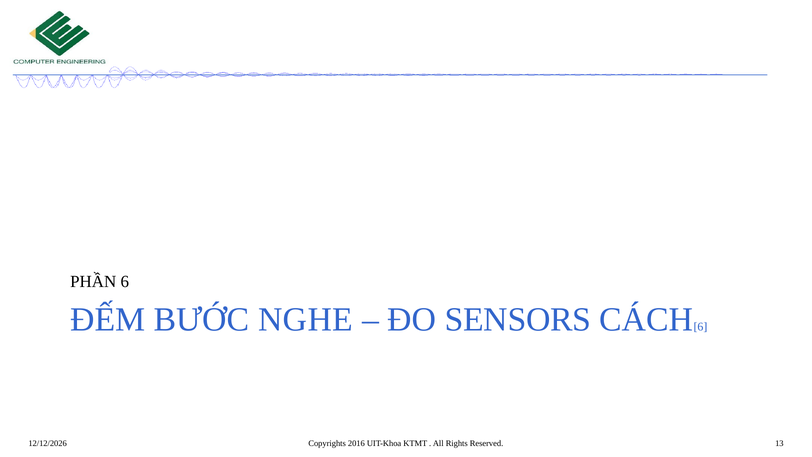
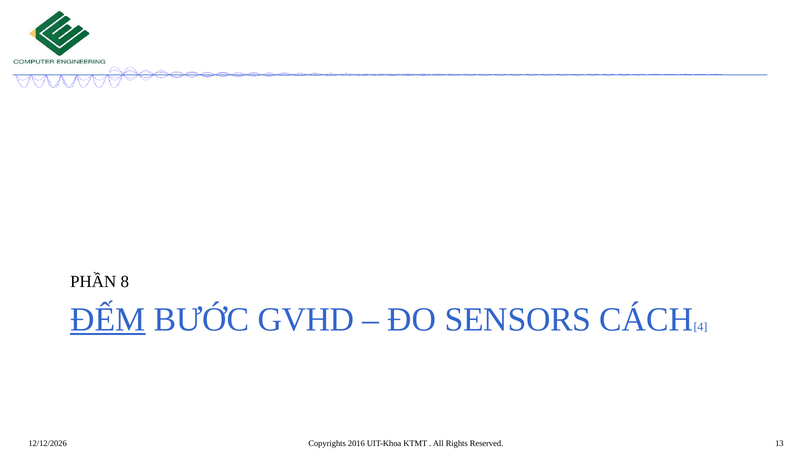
PHẦN 6: 6 -> 8 (125, 281)
ĐẾM underline: none -> present (108, 319)
NGHE: NGHE -> GVHD (306, 319)
6: 6 -> 4 (700, 326)
